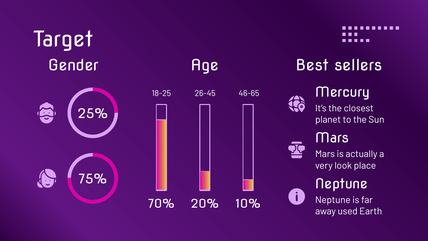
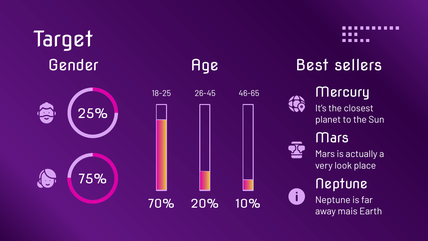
used: used -> mais (348, 211)
